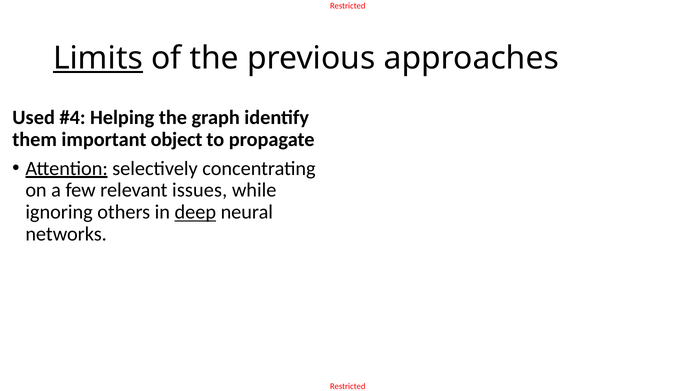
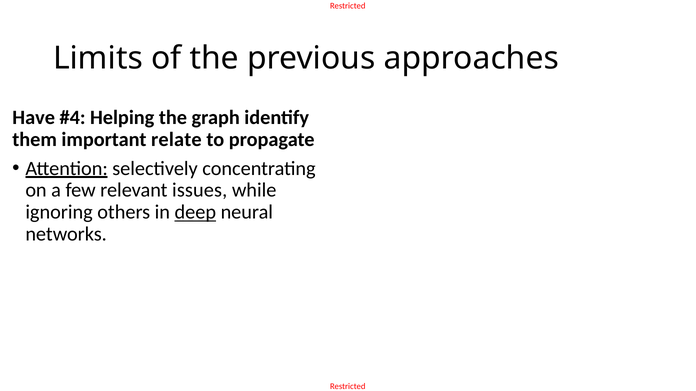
Limits underline: present -> none (98, 58)
Used: Used -> Have (34, 118)
object: object -> relate (176, 140)
